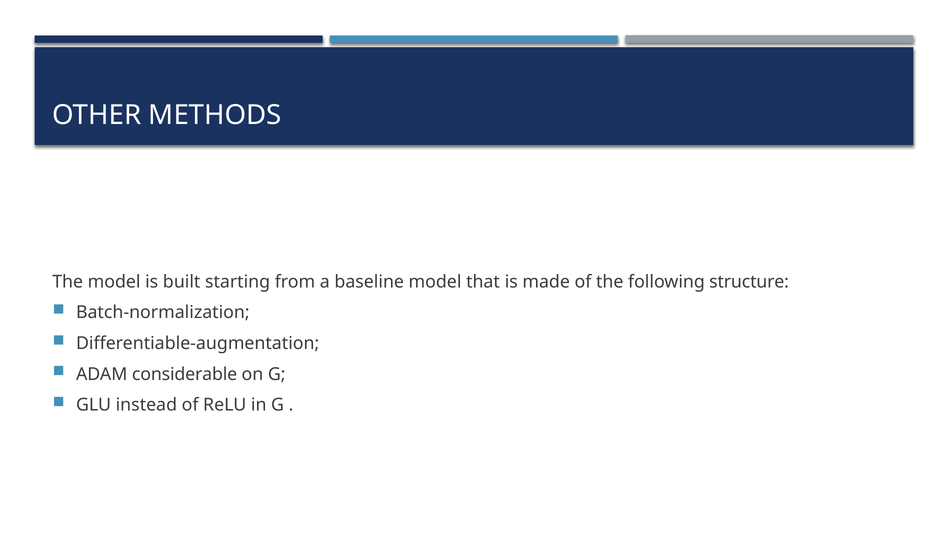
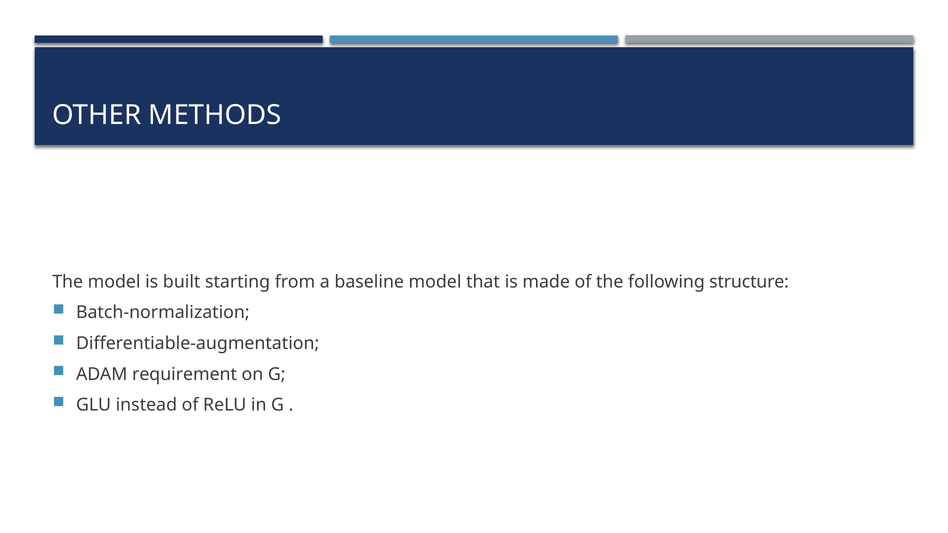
considerable: considerable -> requirement (185, 374)
